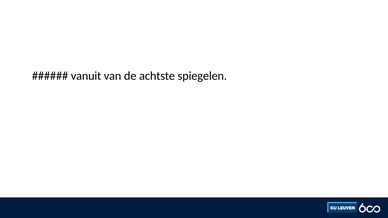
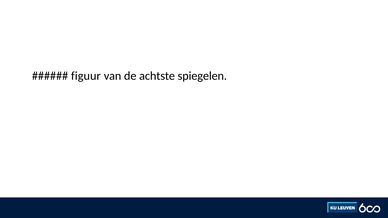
vanuit: vanuit -> figuur (86, 76)
